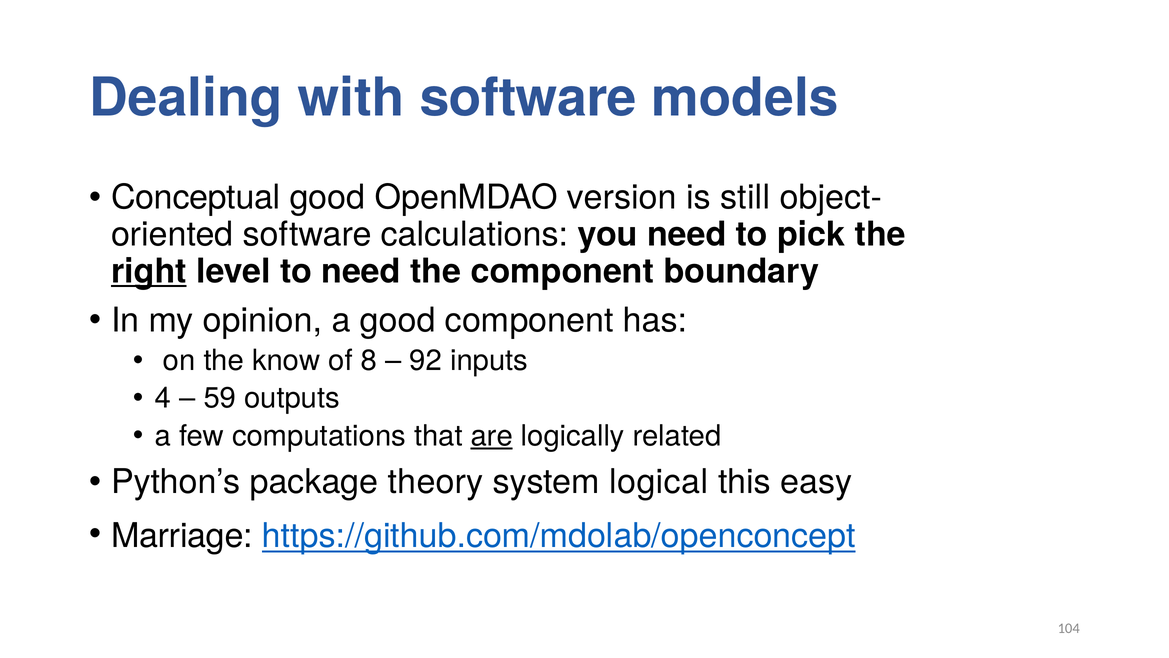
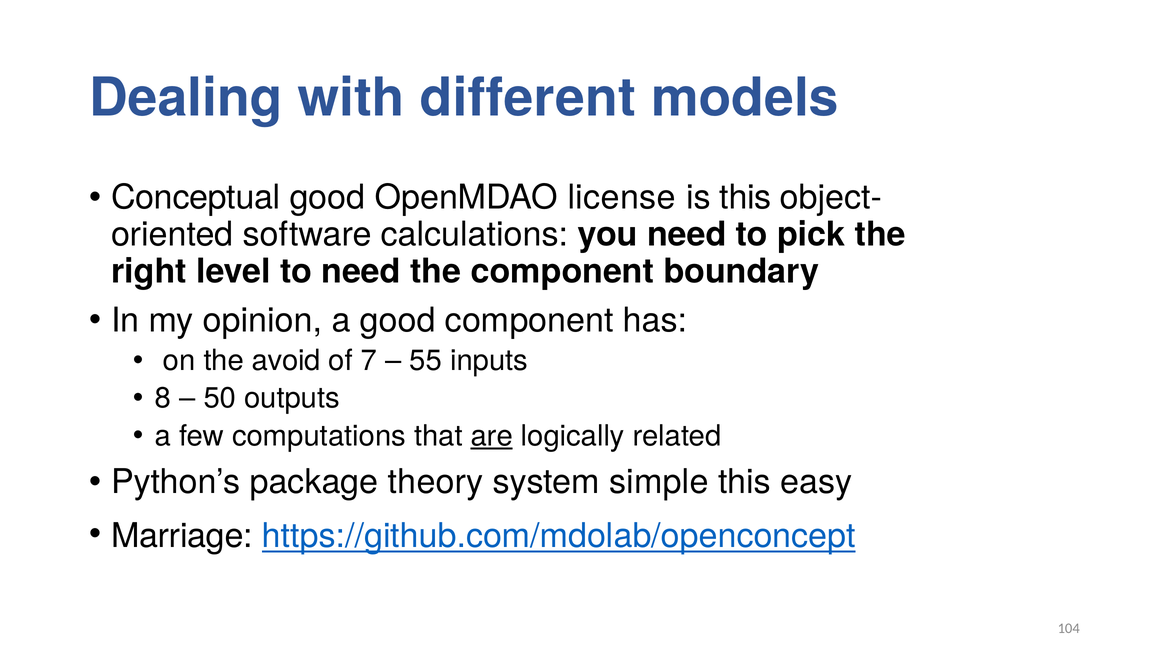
with software: software -> different (528, 98)
version: version -> license (622, 198)
is still: still -> this (745, 198)
right underline: present -> none (149, 271)
know: know -> avoid (286, 360)
8: 8 -> 7 (369, 360)
92: 92 -> 55 (426, 360)
4: 4 -> 8 (163, 398)
59: 59 -> 50 (220, 398)
logical: logical -> simple (659, 482)
